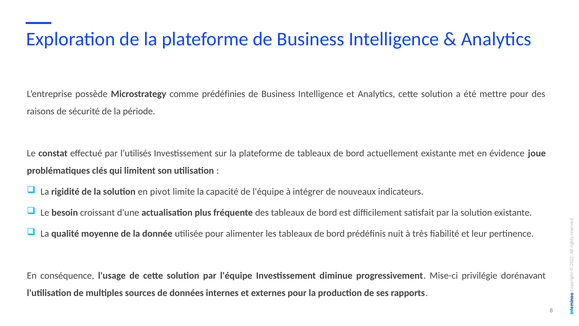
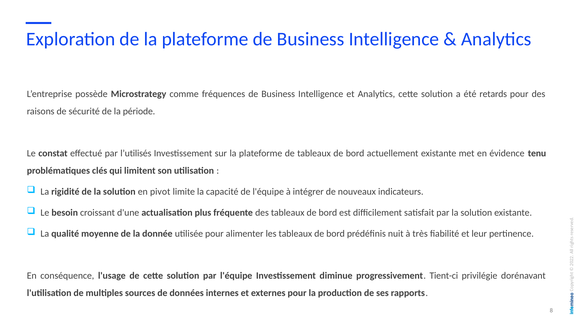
prédéfinies: prédéfinies -> fréquences (224, 94)
mettre: mettre -> retards (493, 94)
joue: joue -> tenu (537, 153)
Mise-ci: Mise-ci -> Tient-ci (444, 275)
